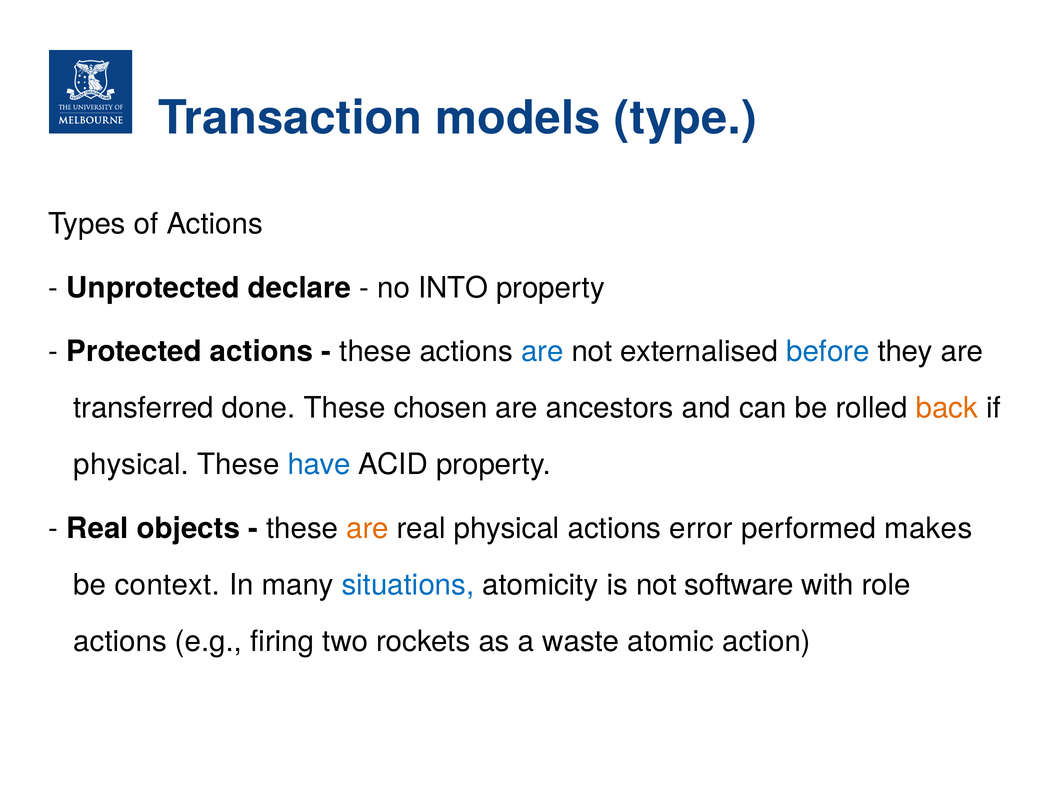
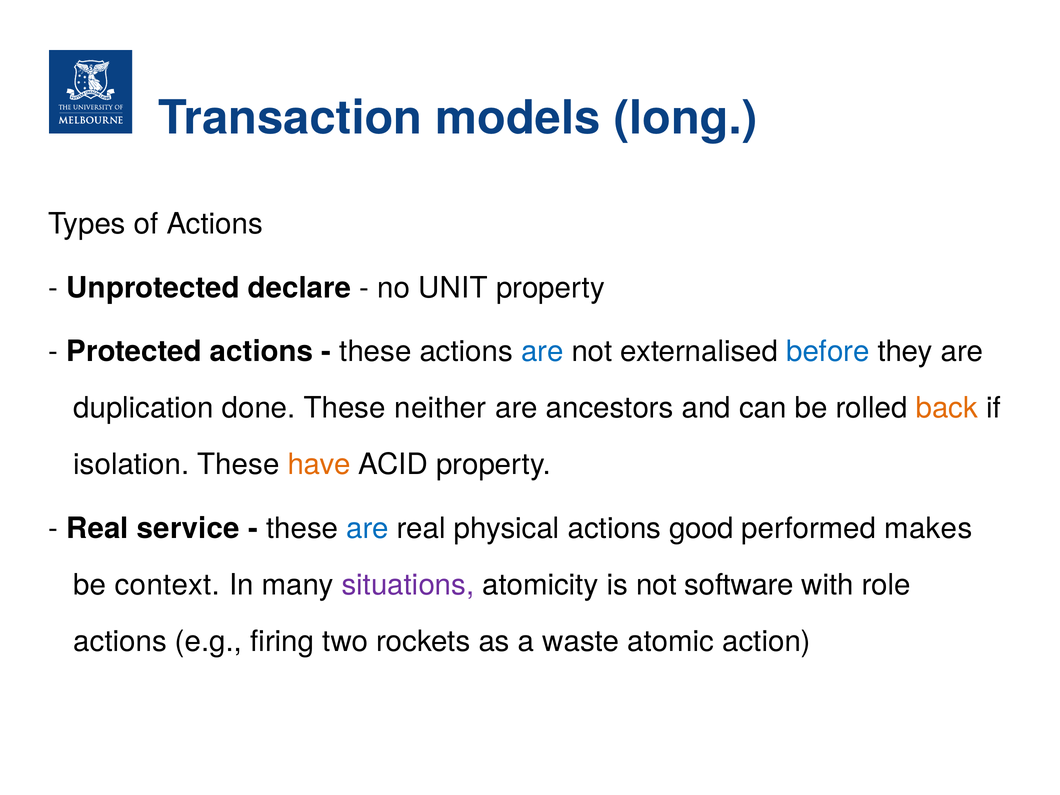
type: type -> long (685, 118)
INTO: INTO -> UNIT (453, 288)
transferred: transferred -> duplication (144, 408)
chosen: chosen -> neither (440, 408)
physical: physical -> isolation (131, 465)
have colour: blue -> orange (319, 465)
objects: objects -> service (188, 529)
are colour: orange -> blue (368, 529)
error: error -> good (701, 529)
situations colour: blue -> purple (408, 585)
